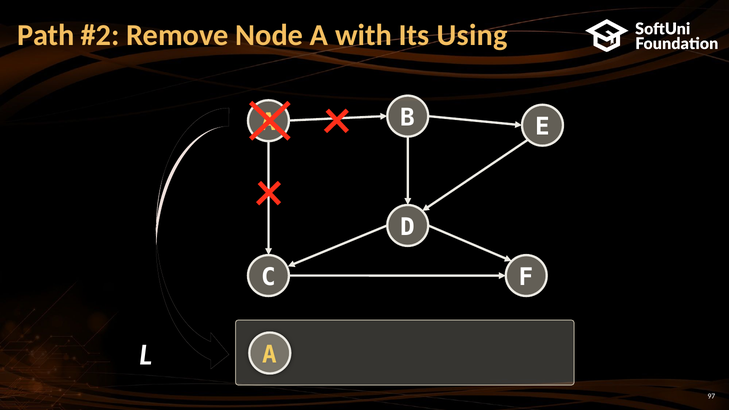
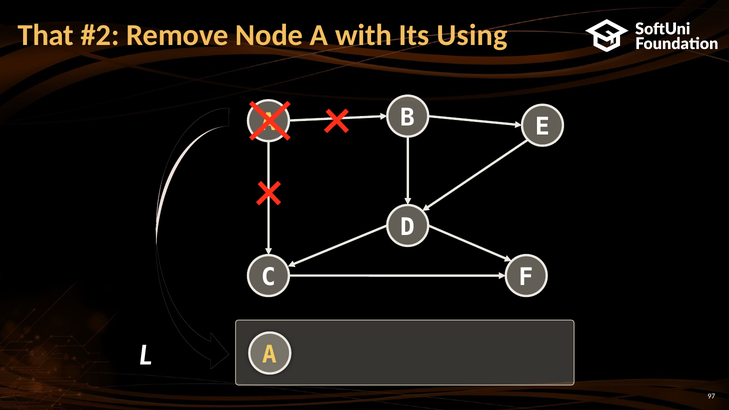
Path: Path -> That (46, 35)
